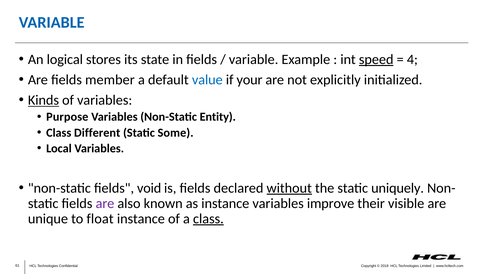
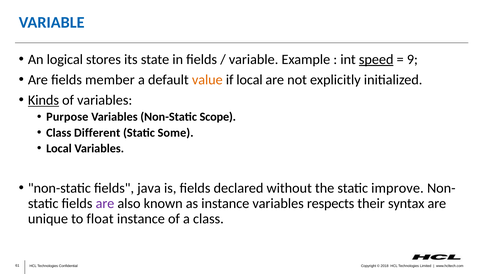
4: 4 -> 9 (412, 59)
value colour: blue -> orange (207, 80)
if your: your -> local (250, 80)
Entity: Entity -> Scope (218, 117)
void: void -> java (149, 188)
without underline: present -> none (289, 188)
uniquely: uniquely -> improve (397, 188)
improve: improve -> respects (331, 203)
visible: visible -> syntax (406, 203)
class underline: present -> none (208, 219)
